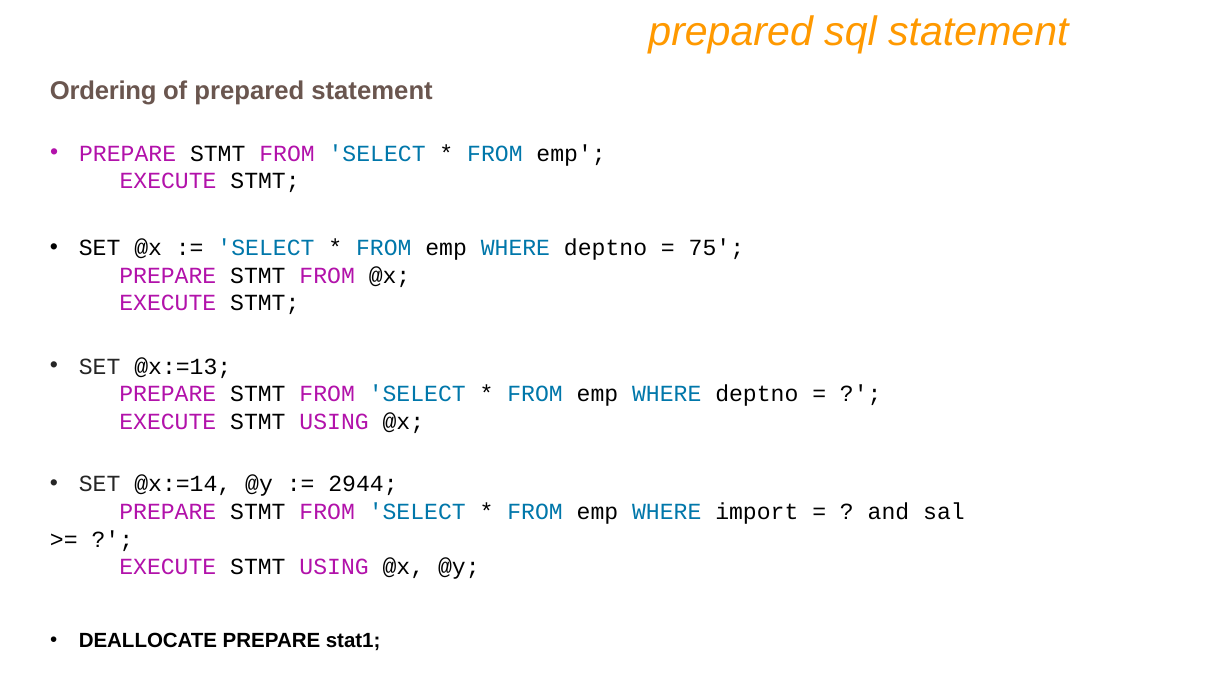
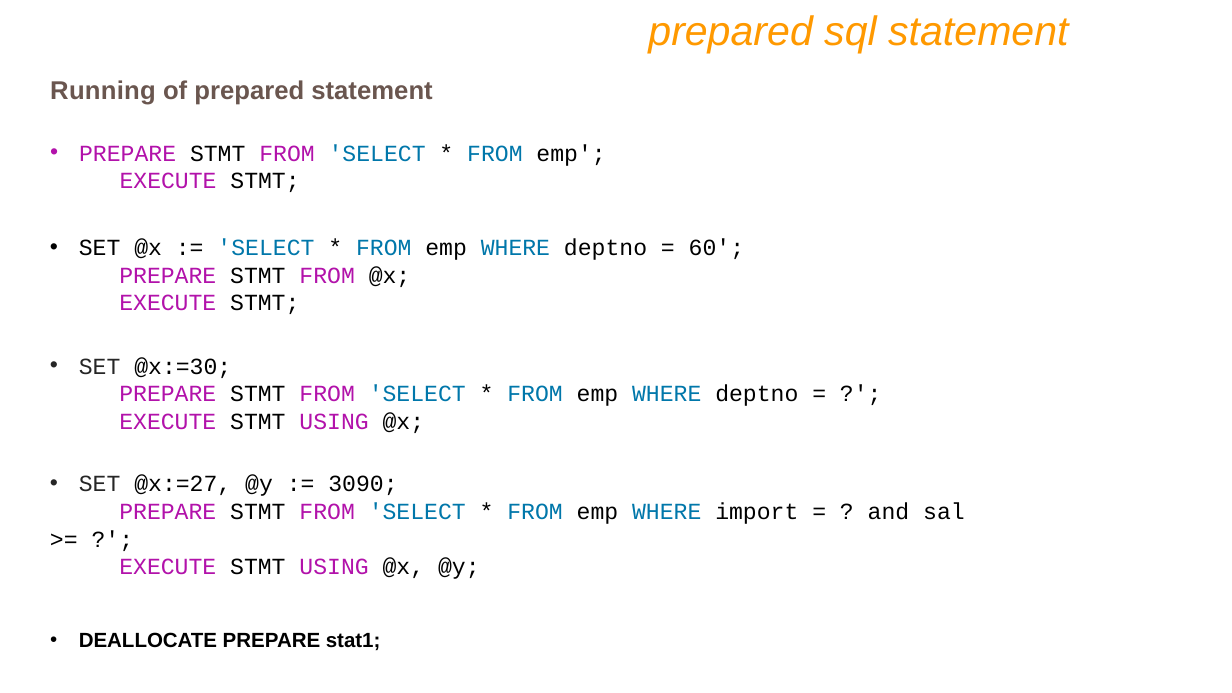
Ordering: Ordering -> Running (103, 91)
75: 75 -> 60 (716, 248)
@x:=13: @x:=13 -> @x:=30 (183, 366)
@x:=14: @x:=14 -> @x:=27 (183, 484)
2944: 2944 -> 3090 (363, 484)
